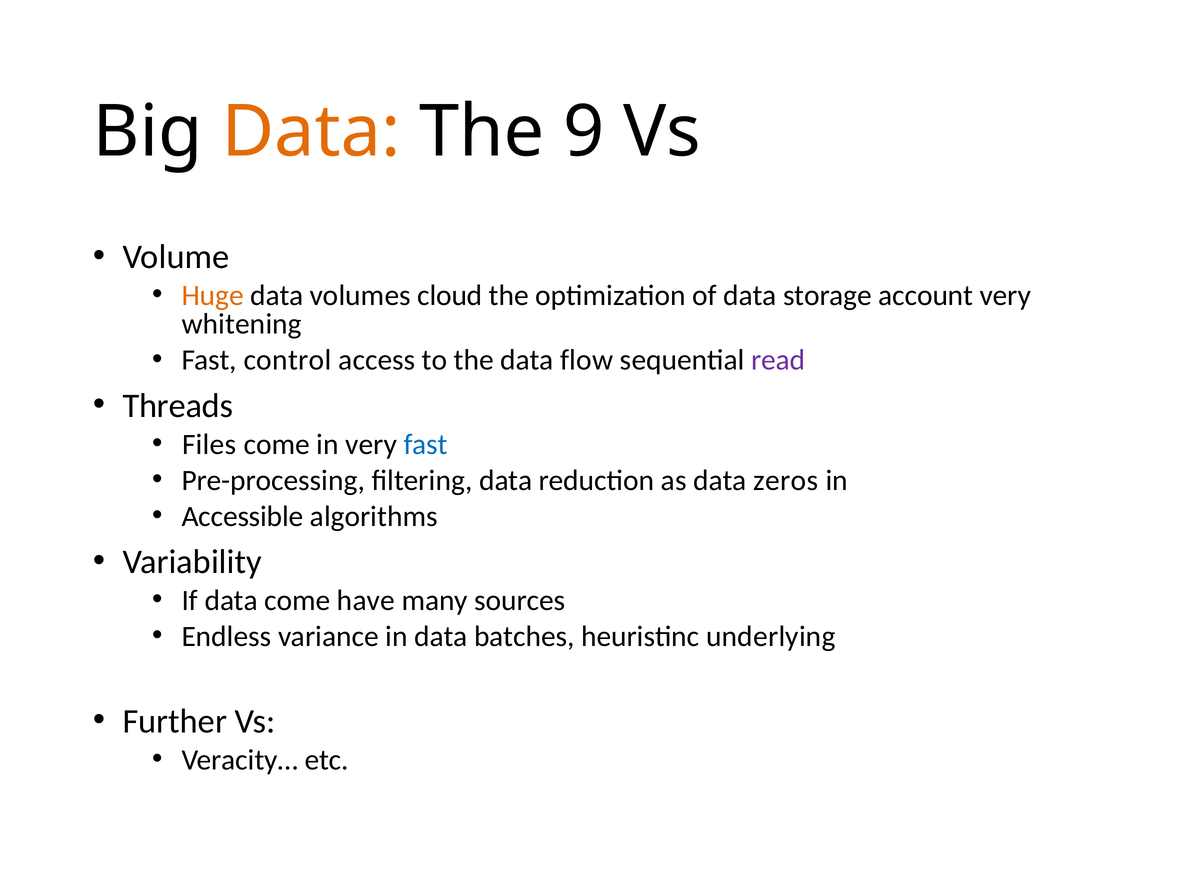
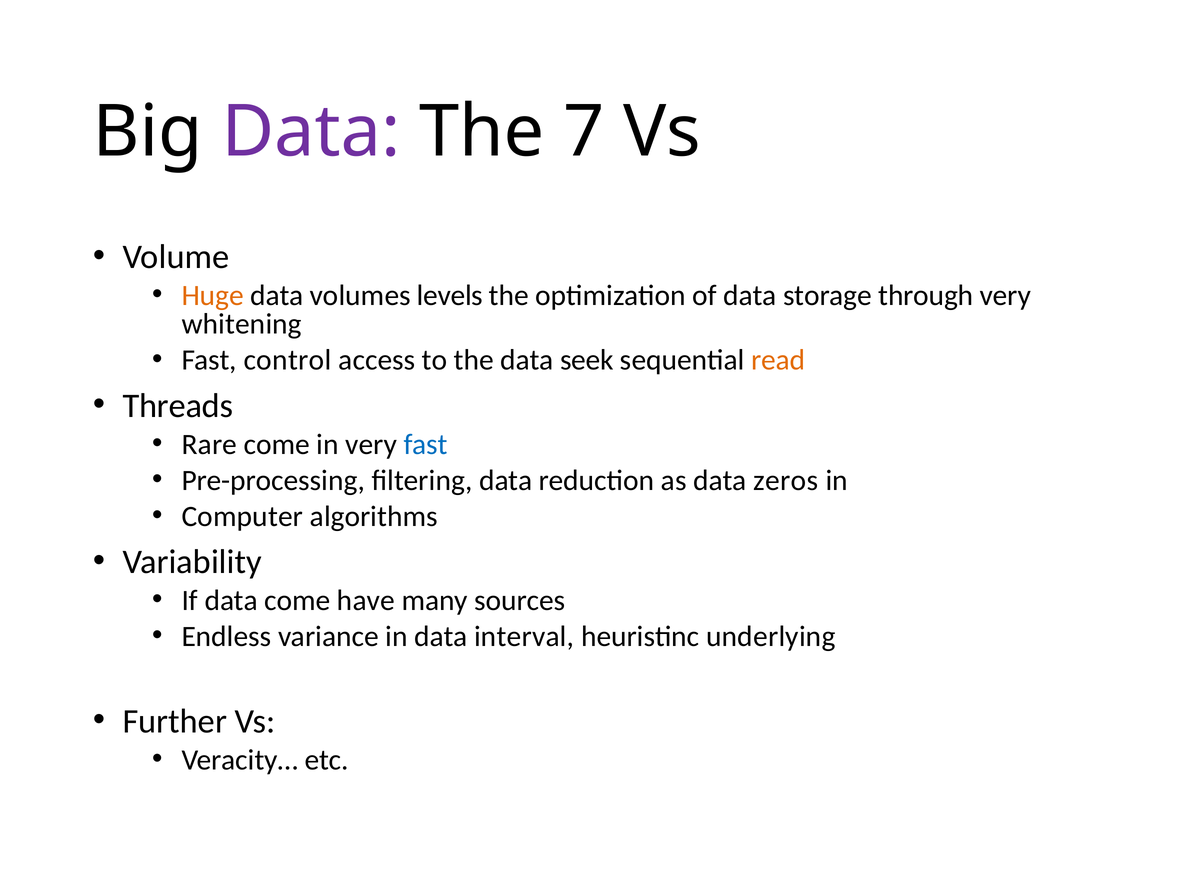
Data colour: orange -> purple (311, 132)
9: 9 -> 7 (584, 132)
cloud: cloud -> levels (450, 296)
account: account -> through (926, 296)
flow: flow -> seek (587, 360)
read colour: purple -> orange (778, 360)
Files: Files -> Rare (209, 445)
Accessible: Accessible -> Computer (242, 517)
batches: batches -> interval (524, 637)
